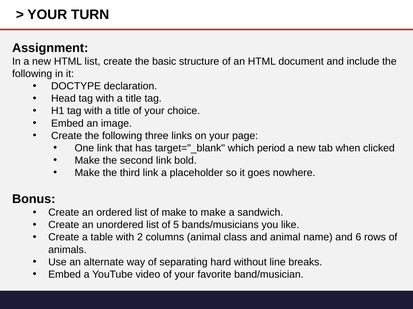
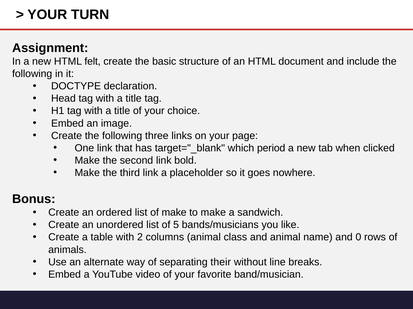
HTML list: list -> felt (93, 62)
6: 6 -> 0 (358, 238)
hard: hard -> their (221, 263)
